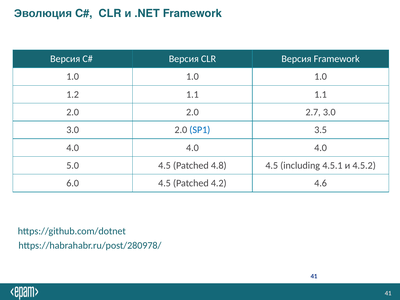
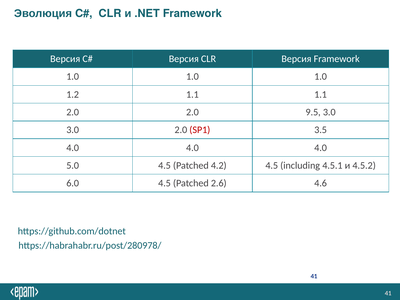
2.7: 2.7 -> 9.5 (313, 112)
SP1 colour: blue -> red (200, 130)
4.8: 4.8 -> 4.2 (219, 165)
4.2: 4.2 -> 2.6 (219, 183)
